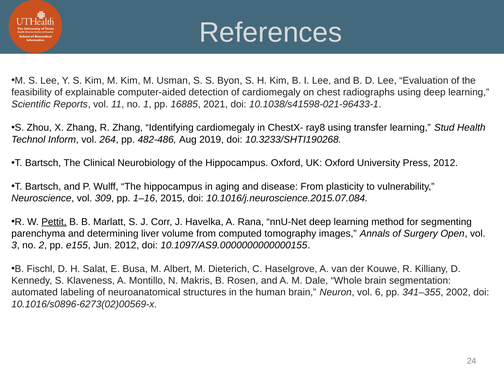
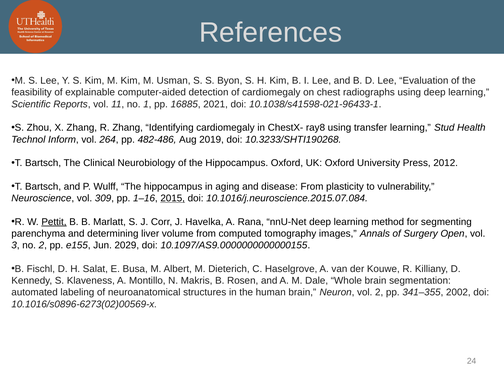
2015 underline: none -> present (173, 198)
Jun 2012: 2012 -> 2029 (127, 245)
vol 6: 6 -> 2 (379, 292)
